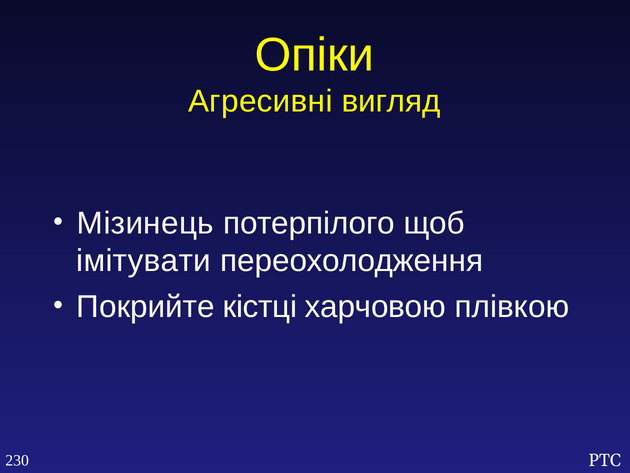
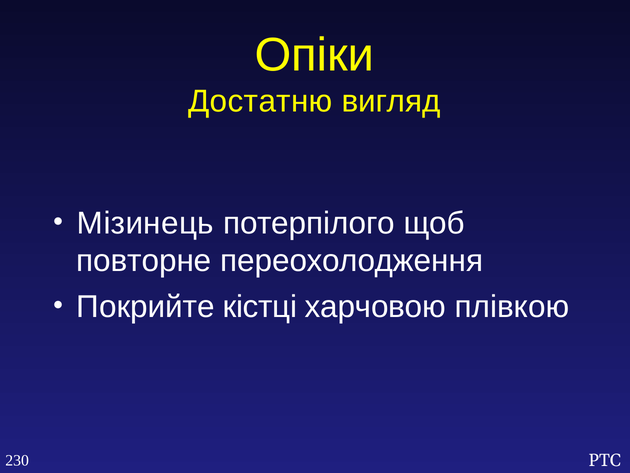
Агресивні: Агресивні -> Достатню (260, 101)
імітувати: імітувати -> повторне (144, 261)
